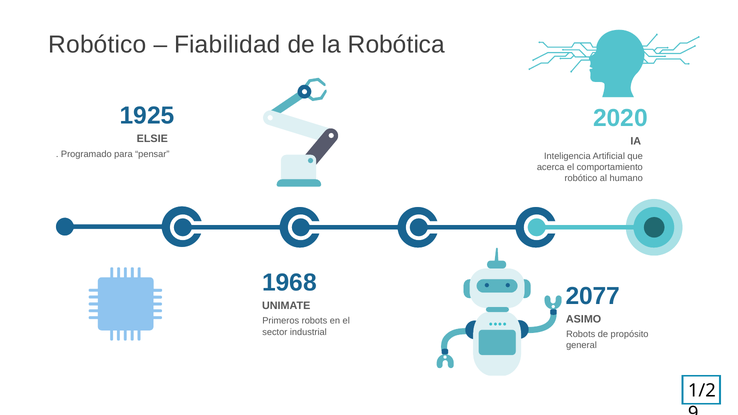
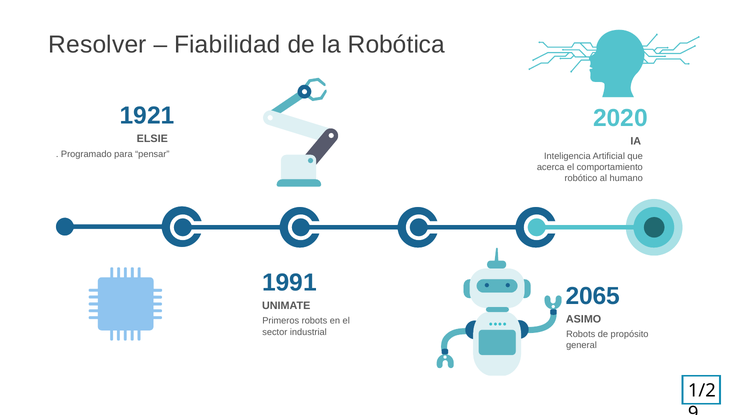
Robótico: Robótico -> Resolver (97, 45)
1925: 1925 -> 1921 (147, 116)
1968: 1968 -> 1991 (289, 283)
2077: 2077 -> 2065 (593, 296)
